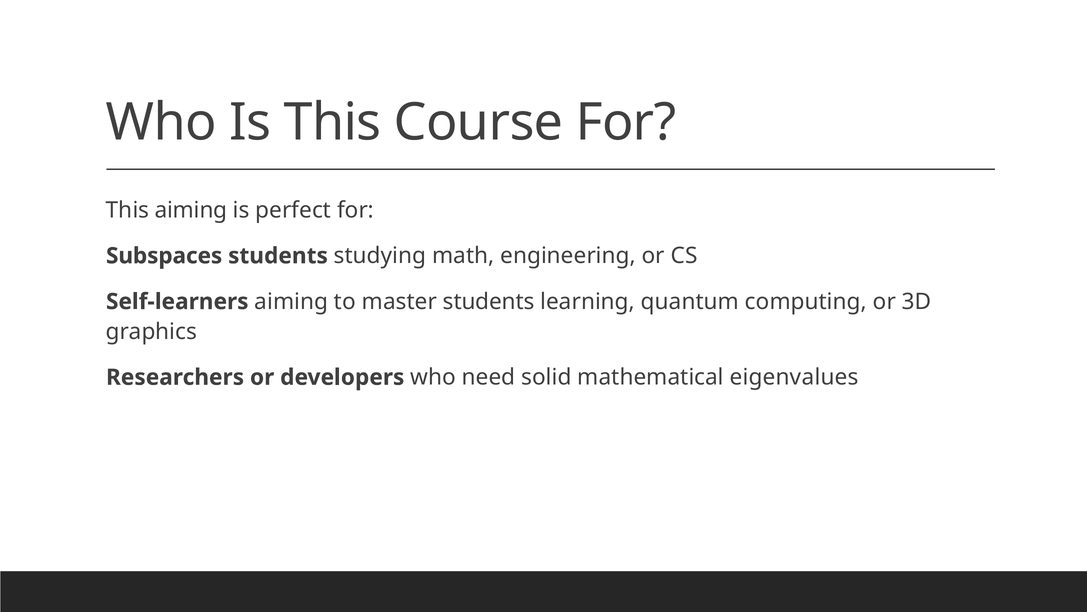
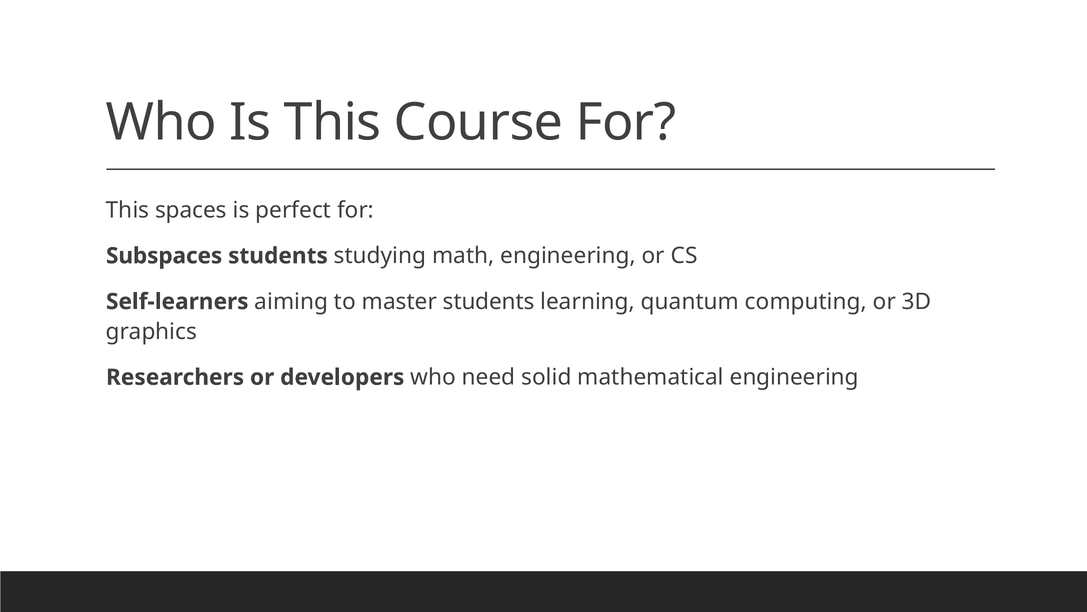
This aiming: aiming -> spaces (191, 210)
mathematical eigenvalues: eigenvalues -> engineering (794, 377)
